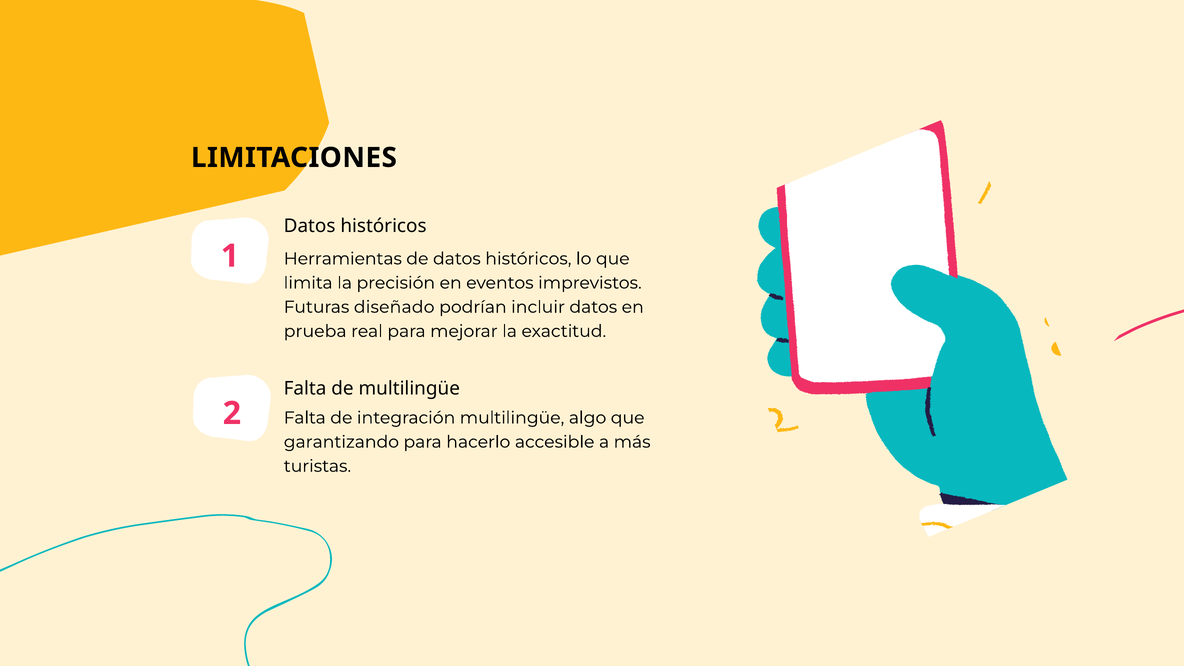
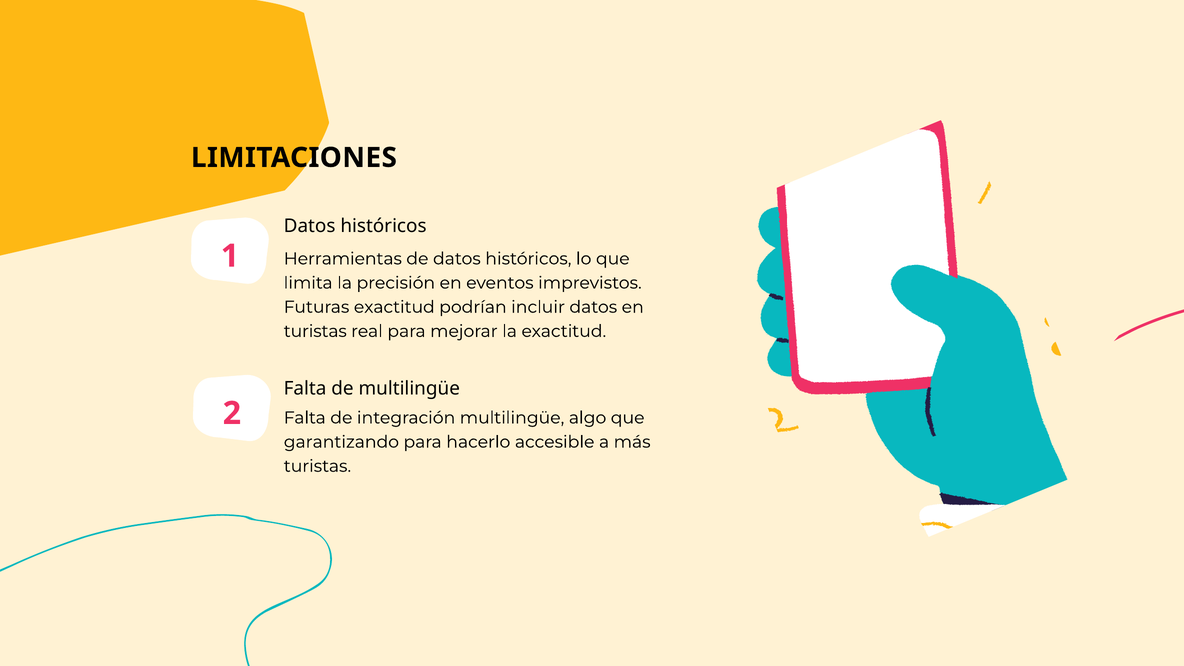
Futuras diseñado: diseñado -> exactitud (394, 307)
prueba: prueba -> turistas (315, 331)
